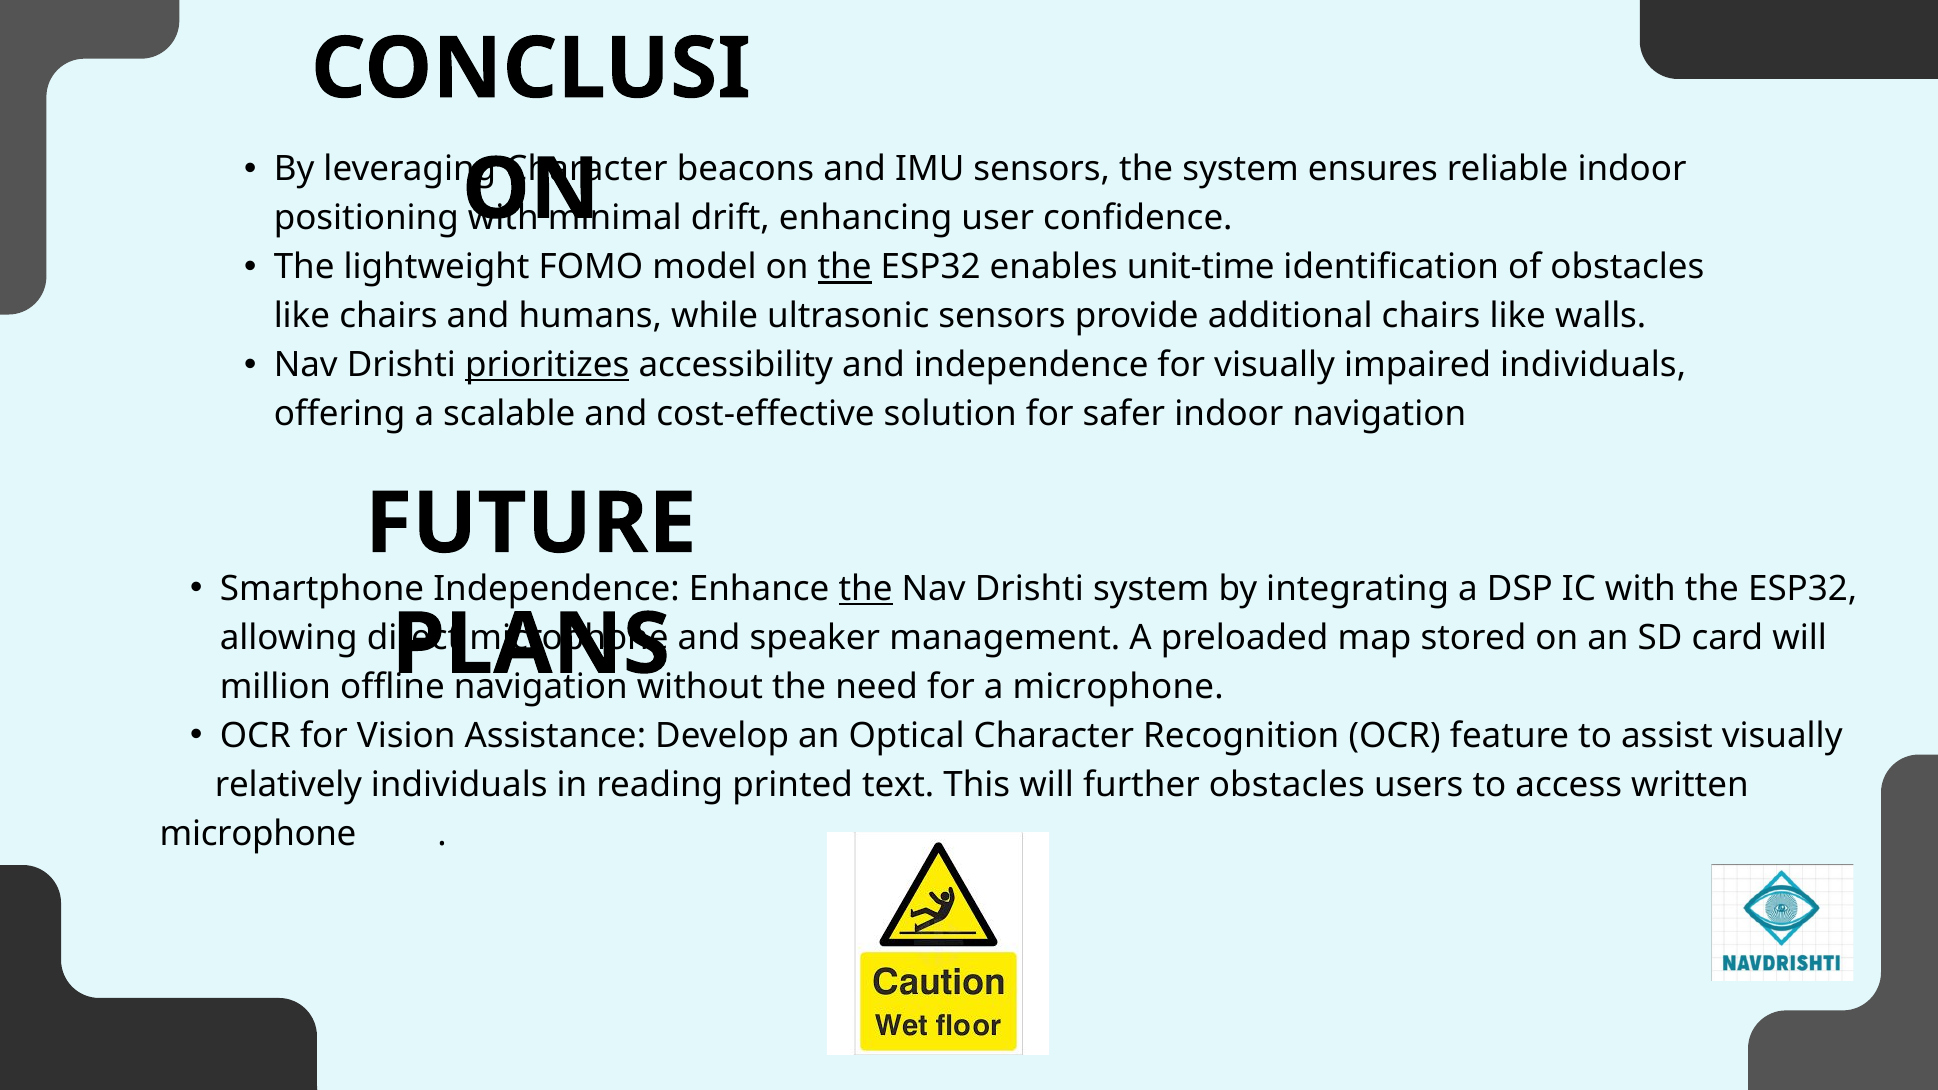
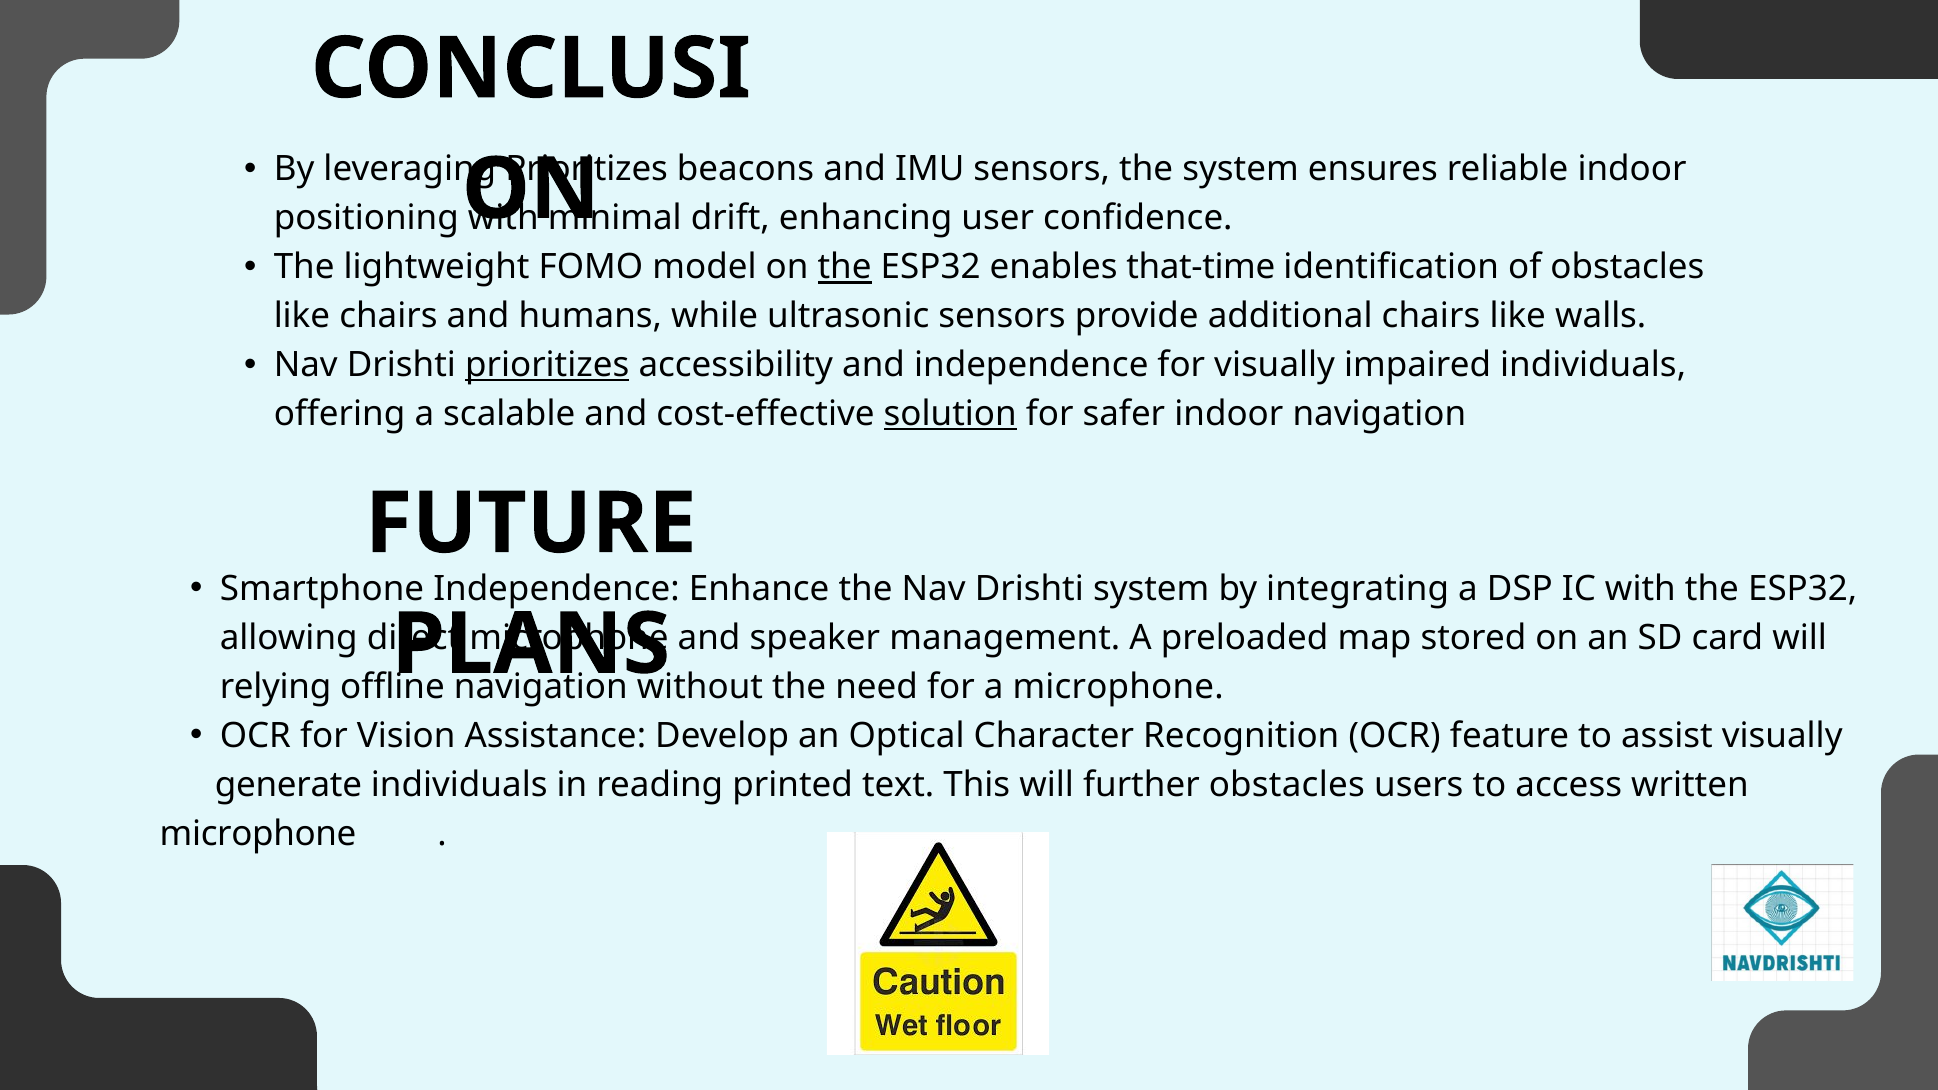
leveraging Character: Character -> Prioritizes (587, 169)
unit-time: unit-time -> that-time (1201, 267)
solution underline: none -> present (950, 414)
the underline: present -> none (866, 589)
million: million -> relying (276, 687)
relatively: relatively -> generate (289, 785)
